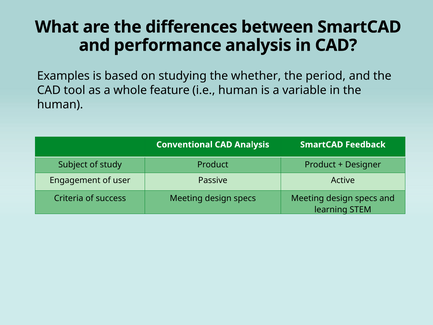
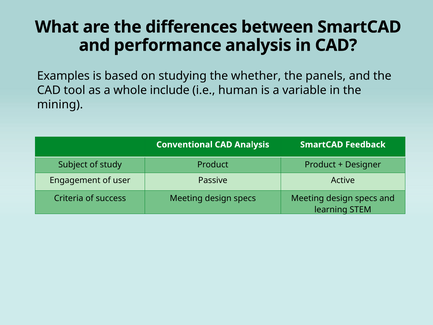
period: period -> panels (326, 76)
feature: feature -> include (170, 90)
human: human -> mining (60, 104)
